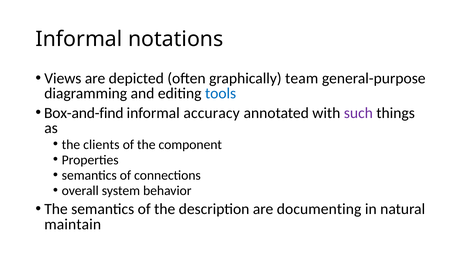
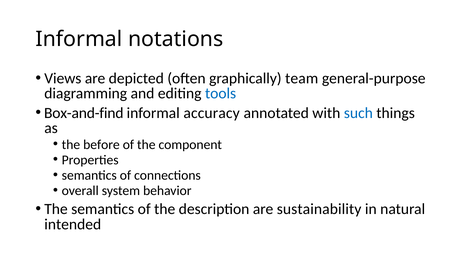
such colour: purple -> blue (358, 113)
clients: clients -> before (101, 145)
documenting: documenting -> sustainability (319, 209)
maintain: maintain -> intended (73, 224)
